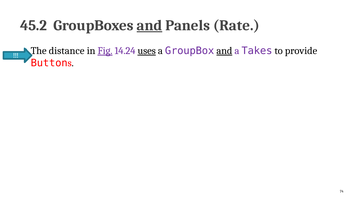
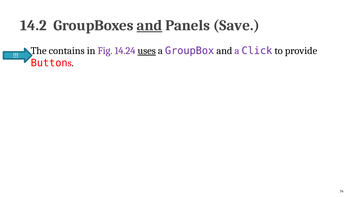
45.2: 45.2 -> 14.2 (33, 25)
Rate: Rate -> Save (236, 25)
distance: distance -> contains (67, 51)
Fig underline: present -> none (105, 51)
and underline: present -> none (224, 51)
Takes: Takes -> Click (257, 51)
